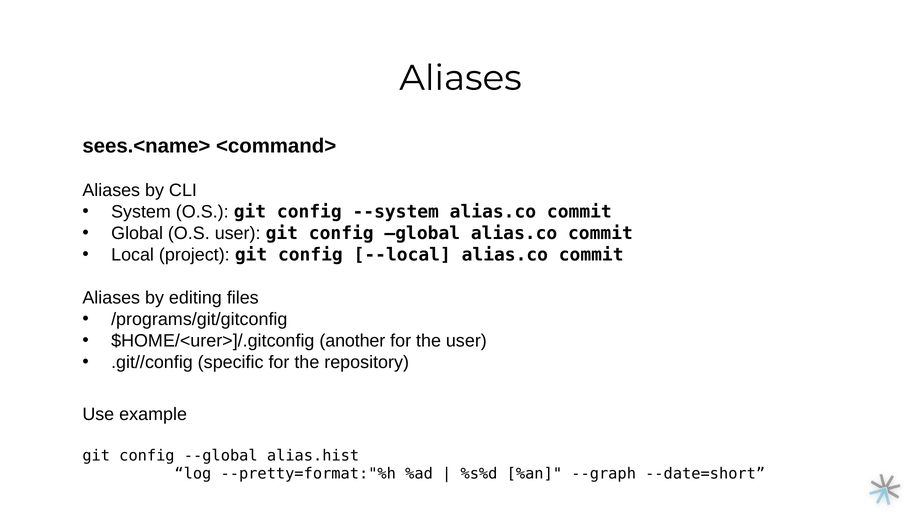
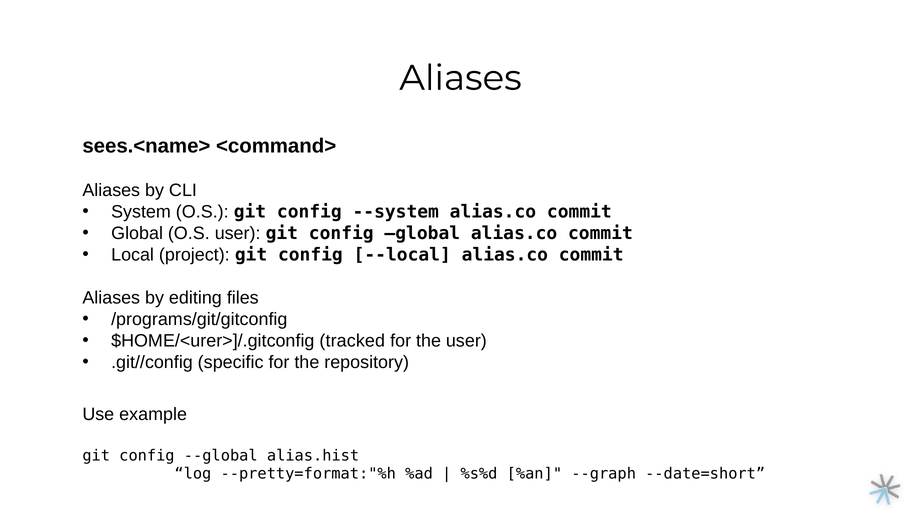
another: another -> tracked (352, 341)
